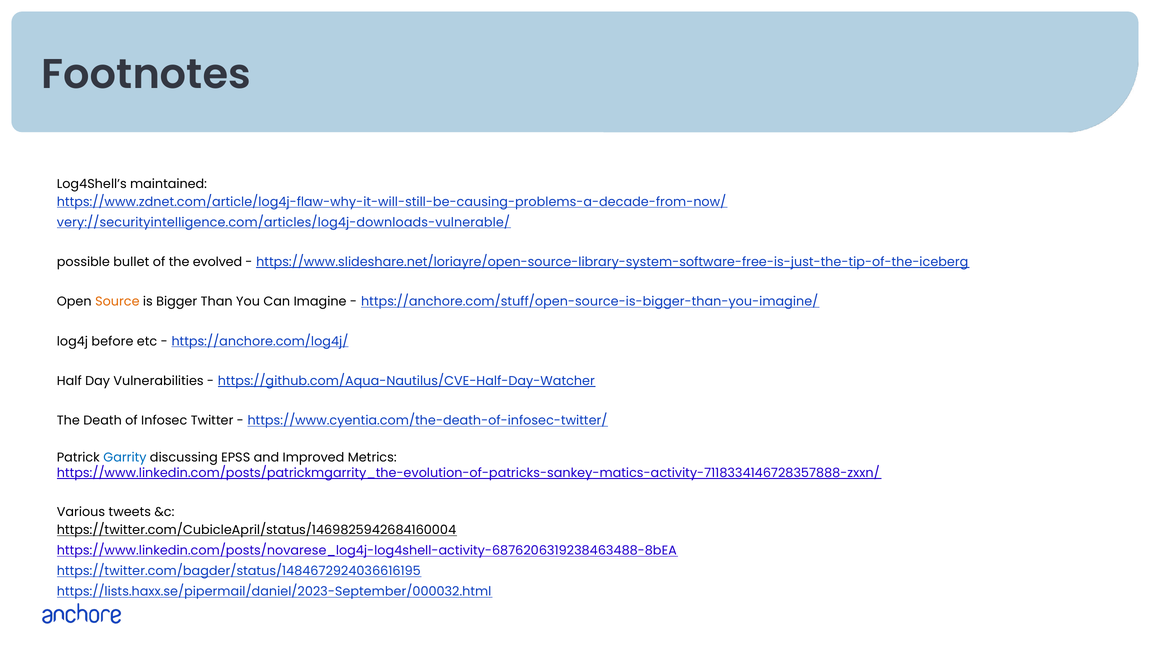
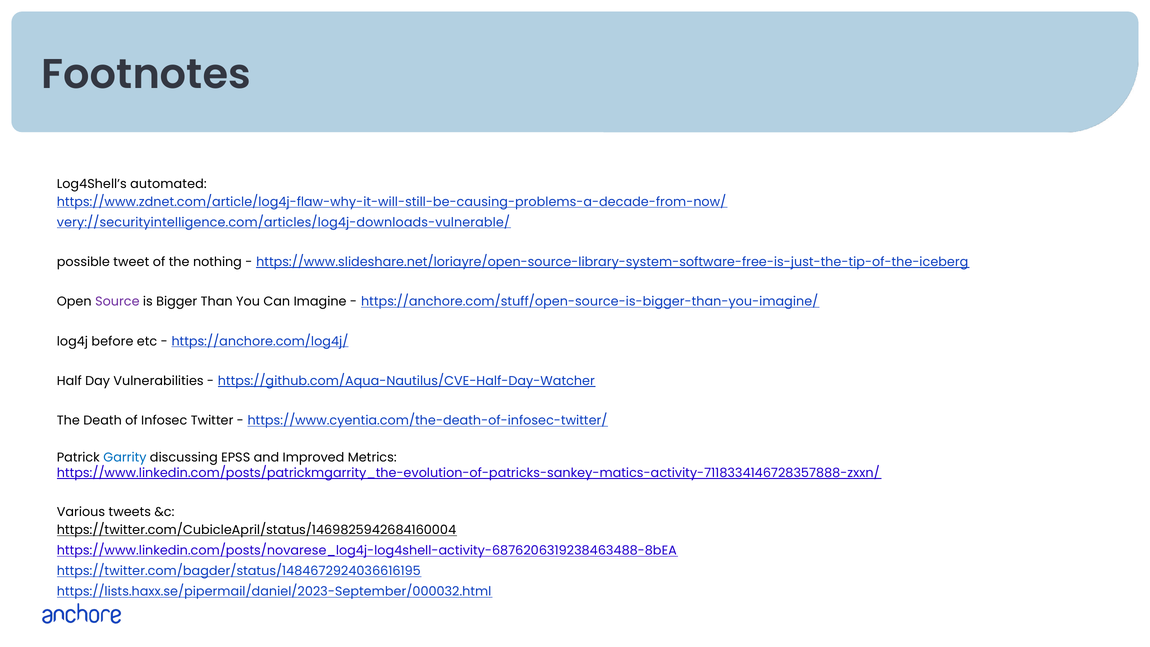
maintained: maintained -> automated (168, 184)
bullet: bullet -> tweet (131, 262)
evolved: evolved -> nothing (217, 262)
Source colour: orange -> purple (117, 302)
